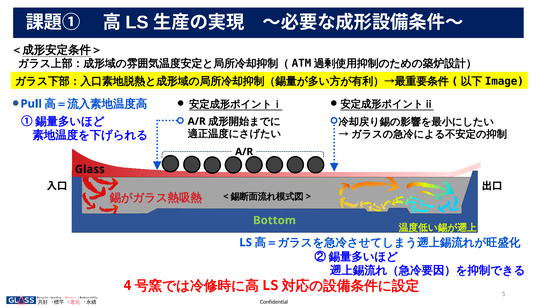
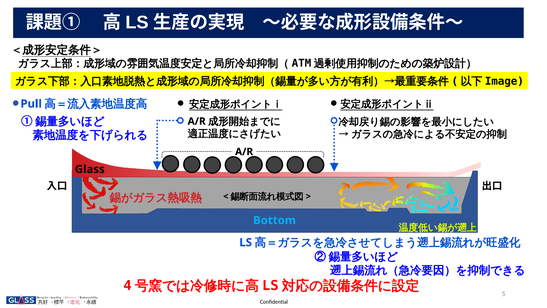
Bottom colour: light green -> light blue (275, 220)
